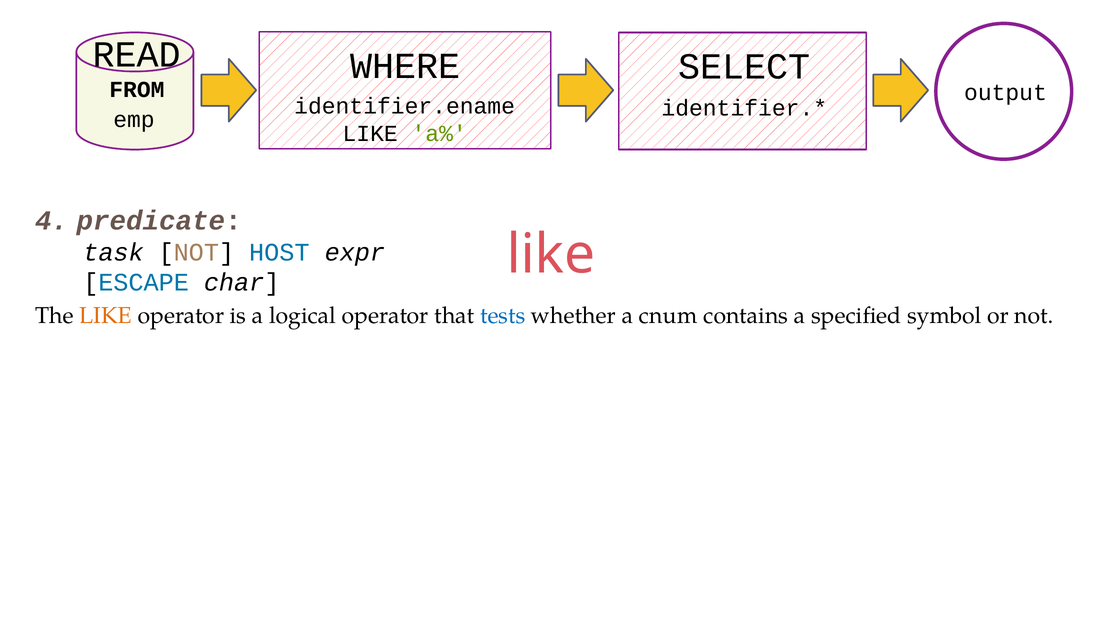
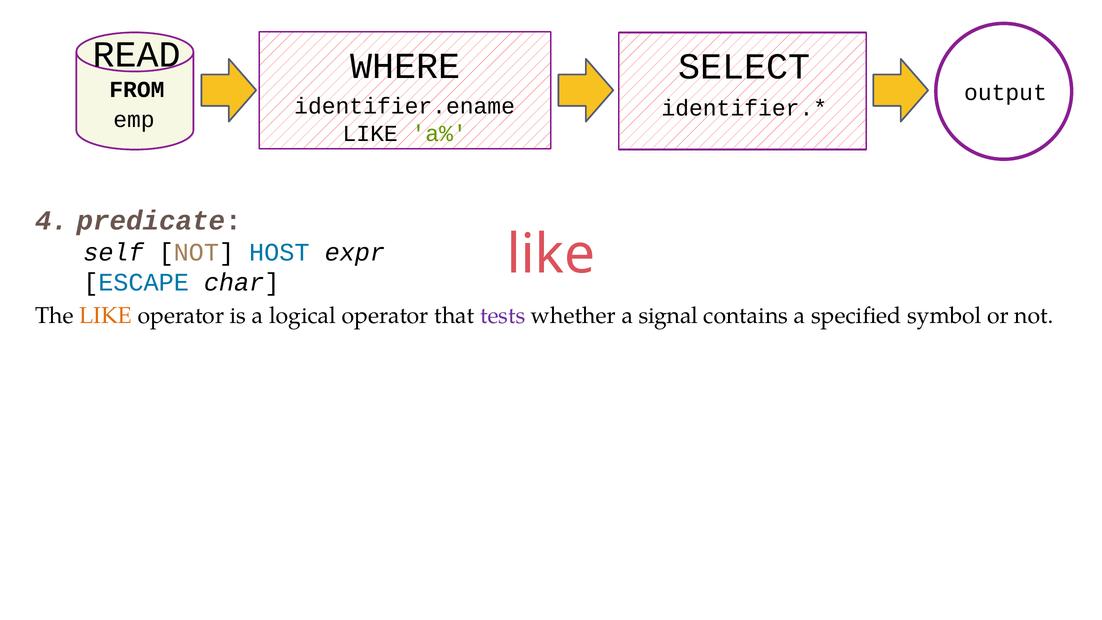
task: task -> self (114, 252)
tests colour: blue -> purple (503, 316)
cnum: cnum -> signal (668, 316)
